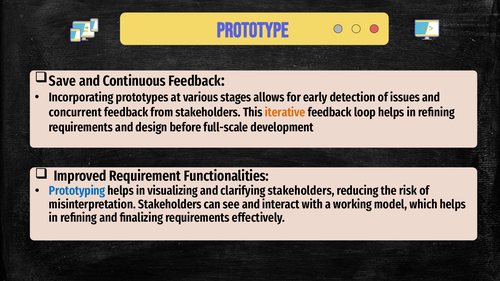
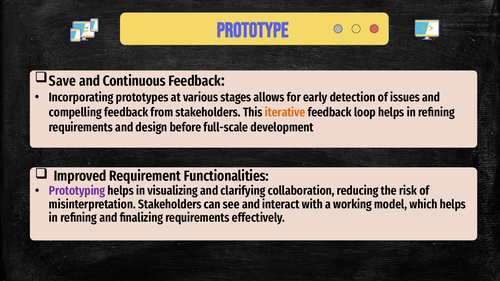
concurrent: concurrent -> compelling (75, 113)
Prototyping colour: blue -> purple (77, 191)
clarifying stakeholders: stakeholders -> collaboration (301, 191)
